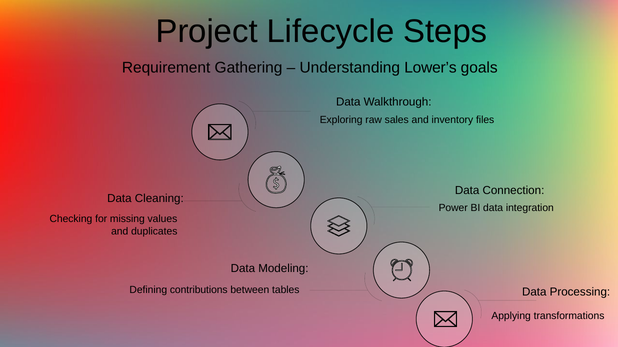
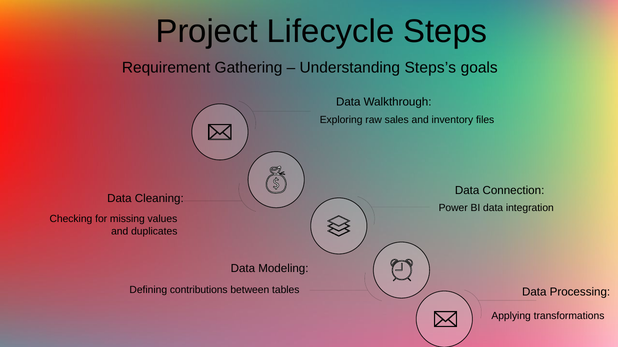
Lower’s: Lower’s -> Steps’s (430, 68)
